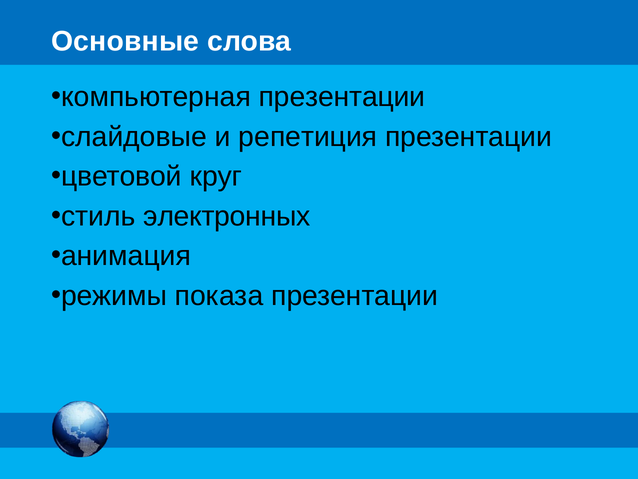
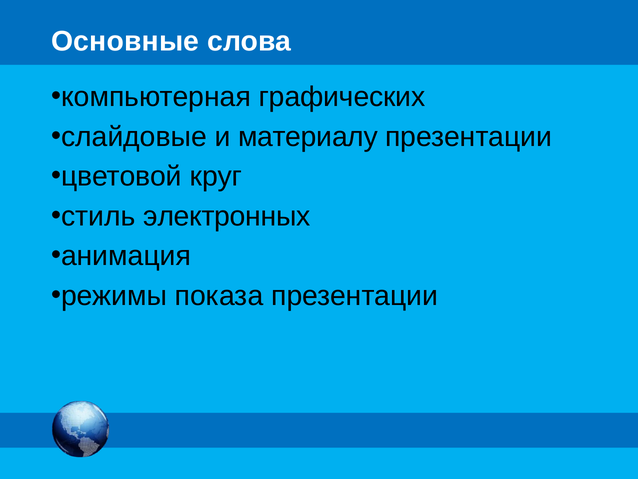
компьютерная презентации: презентации -> графических (342, 97)
репетиция: репетиция -> материалу (308, 137)
